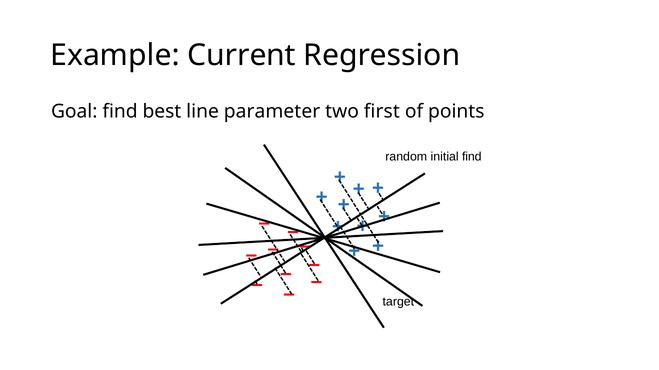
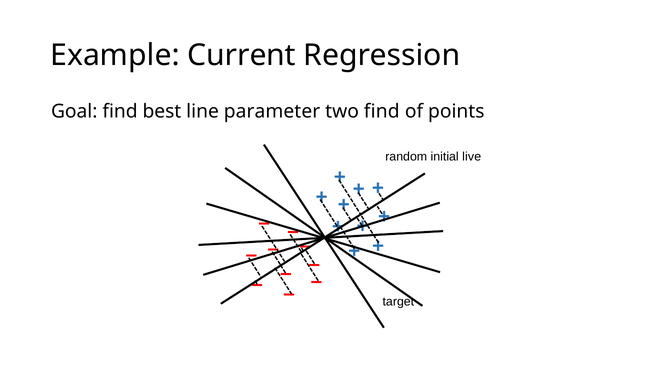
two first: first -> find (382, 111)
initial find: find -> live (472, 157)
